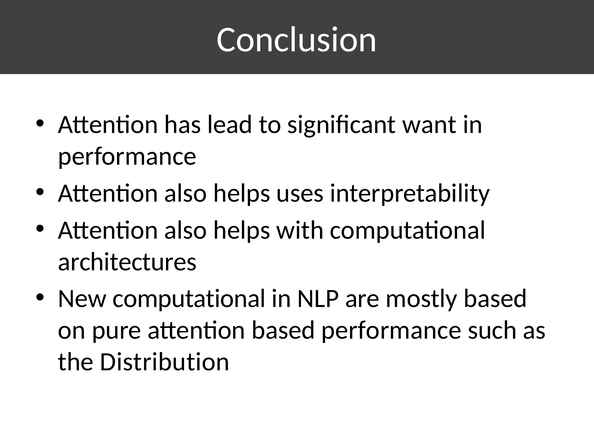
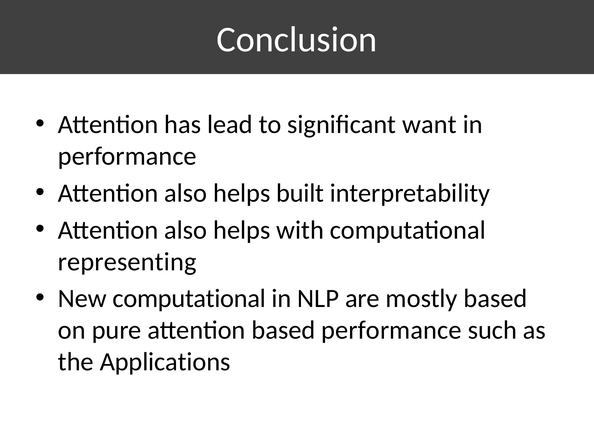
uses: uses -> built (300, 193)
architectures: architectures -> representing (127, 262)
Distribution: Distribution -> Applications (165, 362)
